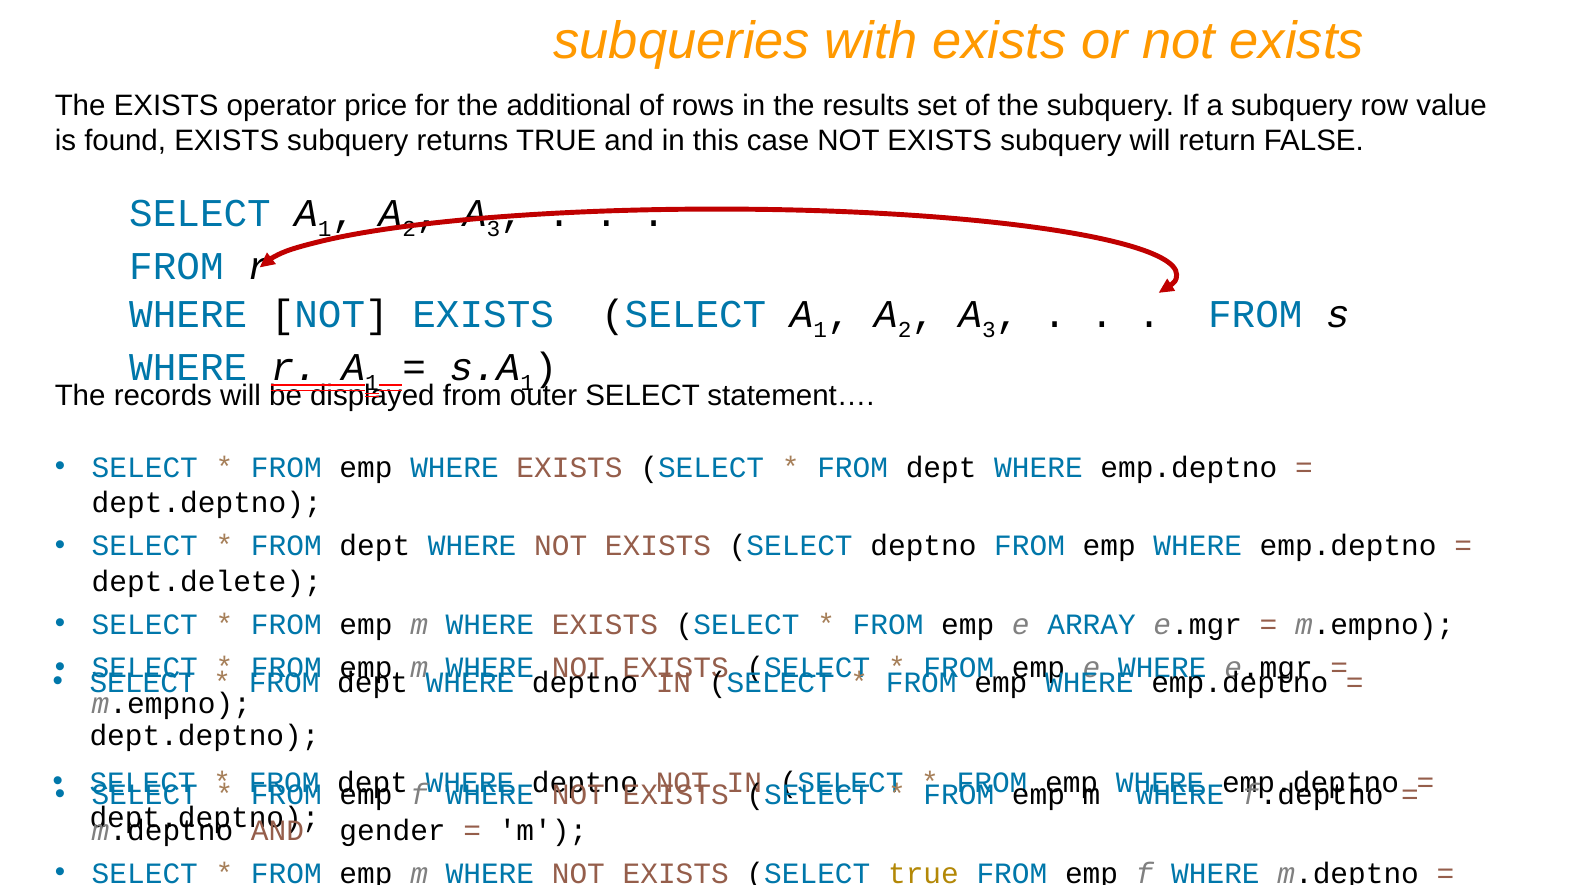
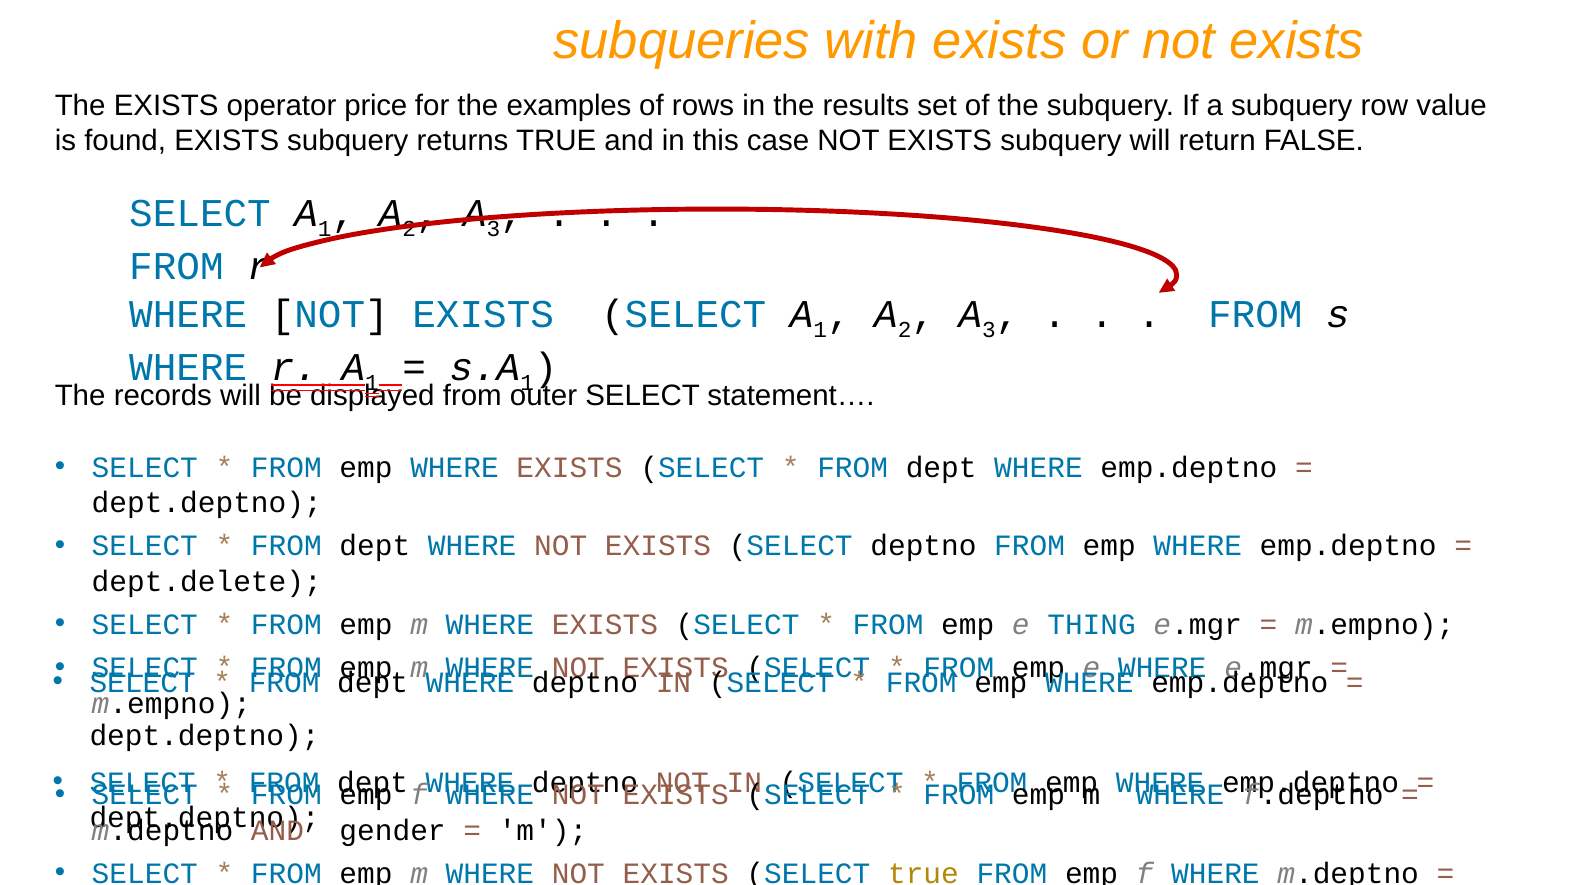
additional: additional -> examples (569, 106)
ARRAY: ARRAY -> THING (1092, 625)
